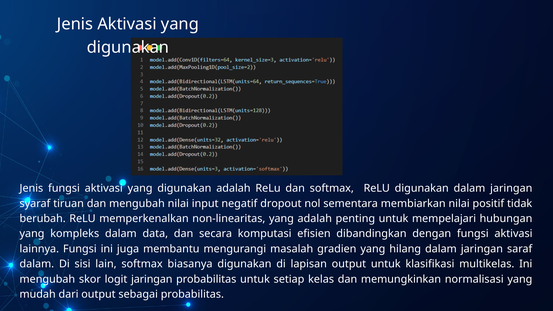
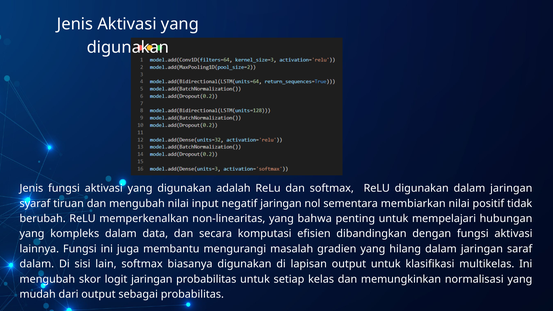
negatif dropout: dropout -> jaringan (281, 204)
yang adalah: adalah -> bahwa (315, 219)
